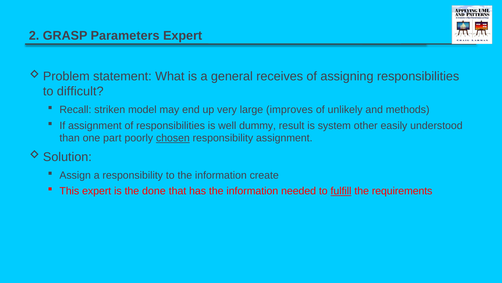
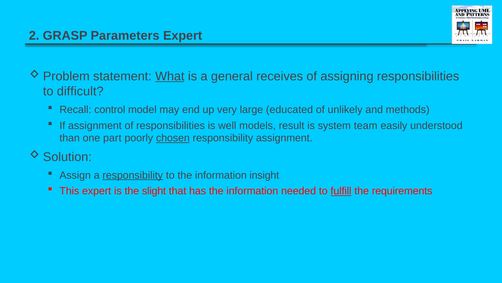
What underline: none -> present (170, 76)
striken: striken -> control (110, 110)
improves: improves -> educated (290, 110)
dummy: dummy -> models (258, 125)
other: other -> team (366, 125)
responsibility underline: none -> present (133, 175)
create: create -> insight (264, 175)
done: done -> slight (154, 191)
